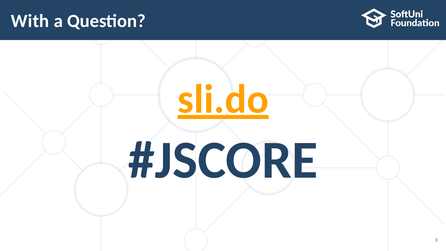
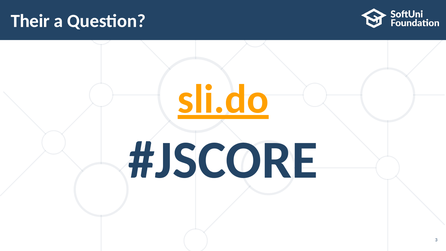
With: With -> Their (30, 21)
